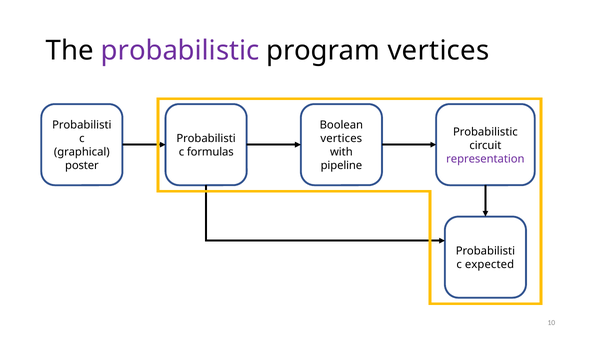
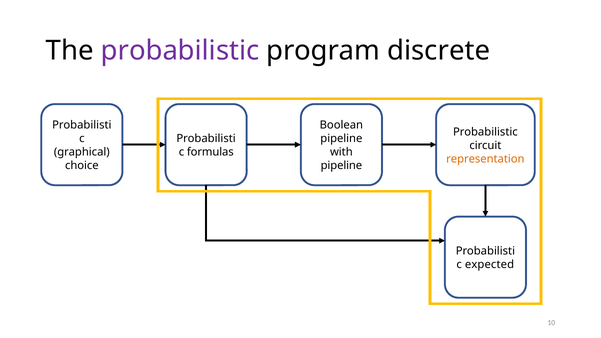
program vertices: vertices -> discrete (439, 50)
vertices: vertices -> pipeline (341, 139)
representation colour: purple -> orange (485, 159)
poster: poster -> choice (82, 166)
